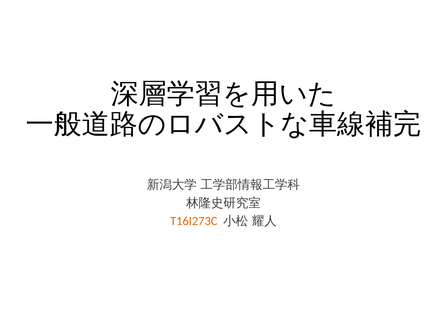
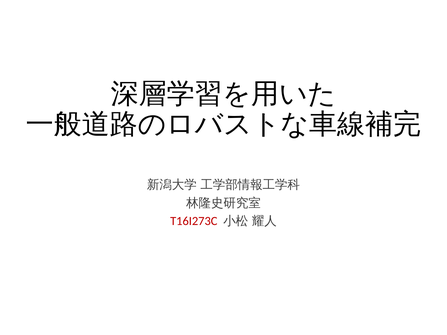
T16I273C colour: orange -> red (194, 221)
